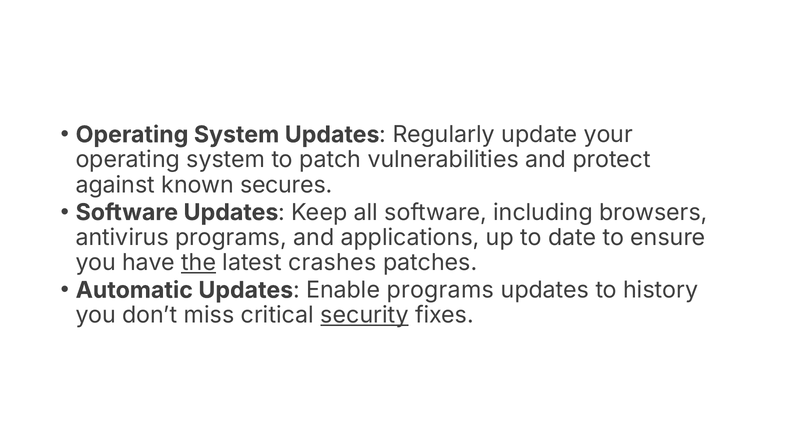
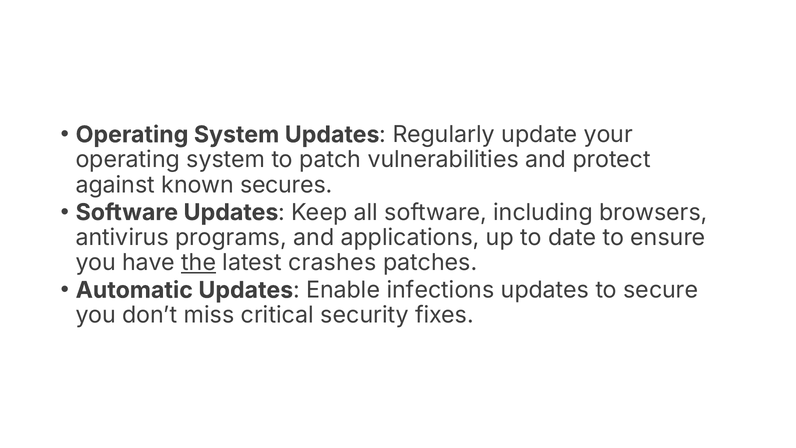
Enable programs: programs -> infections (440, 290)
history: history -> secure (661, 290)
security underline: present -> none (365, 315)
